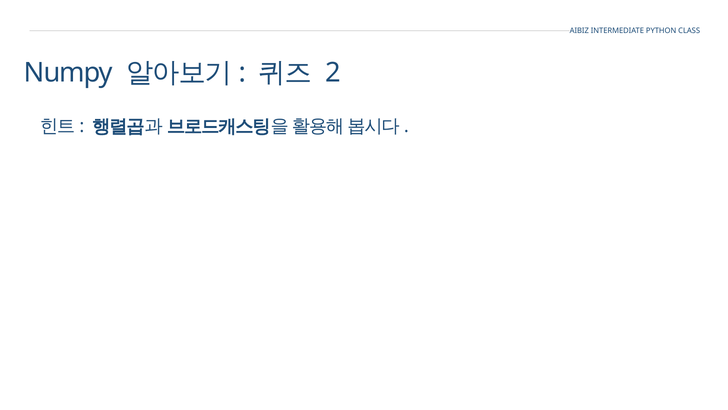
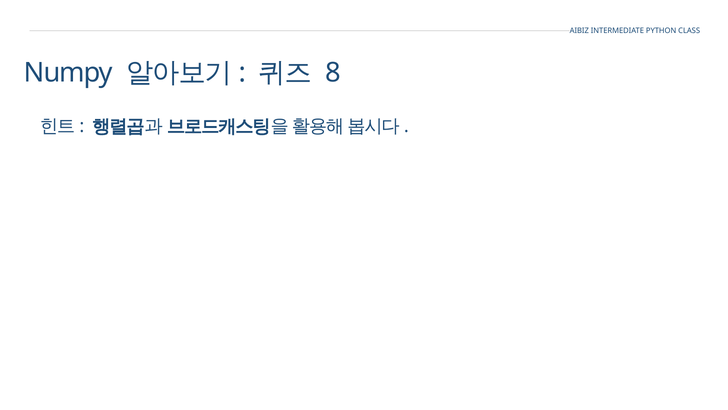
2: 2 -> 8 (333, 73)
